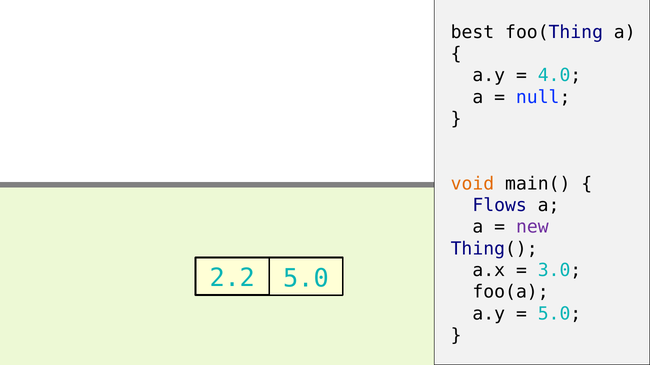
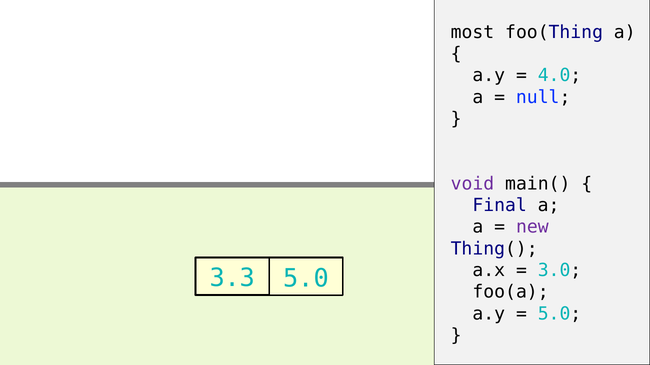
best: best -> most (472, 32)
void colour: orange -> purple (472, 184)
Flows: Flows -> Final (500, 206)
2.2: 2.2 -> 3.3 (232, 279)
